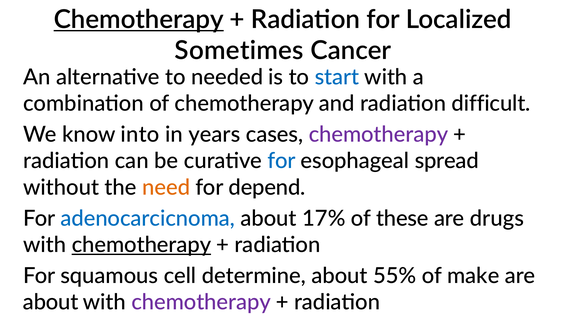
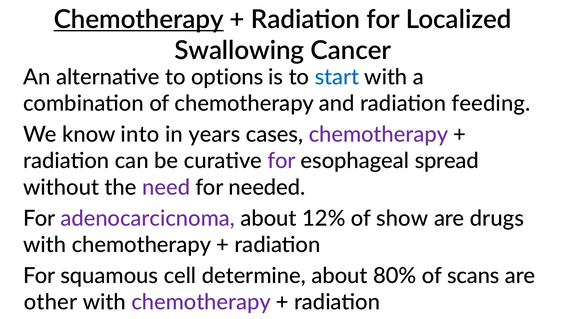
Sometimes: Sometimes -> Swallowing (239, 51)
needed: needed -> options (227, 77)
difficult: difficult -> feeding (491, 104)
for colour: blue -> purple (281, 161)
need colour: orange -> purple (166, 187)
depend: depend -> needed (267, 187)
adenocarcicnoma colour: blue -> purple (148, 218)
17%: 17% -> 12% (324, 218)
these: these -> show (402, 218)
chemotherapy underline: present -> none (142, 245)
55%: 55% -> 80% (395, 276)
make: make -> scans (473, 276)
about: about -> other (50, 302)
